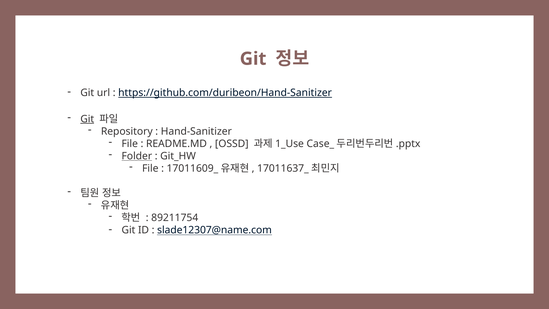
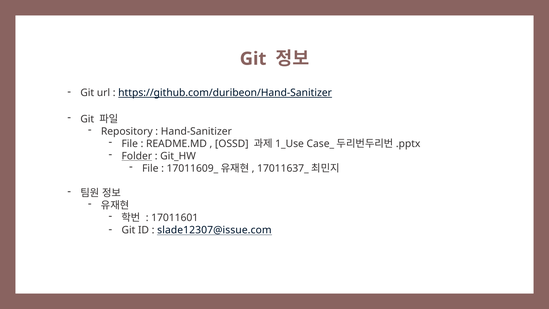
Git underline: present -> none (87, 119)
89211754: 89211754 -> 17011601 (175, 218)
slade12307@name.com: slade12307@name.com -> slade12307@issue.com (214, 230)
